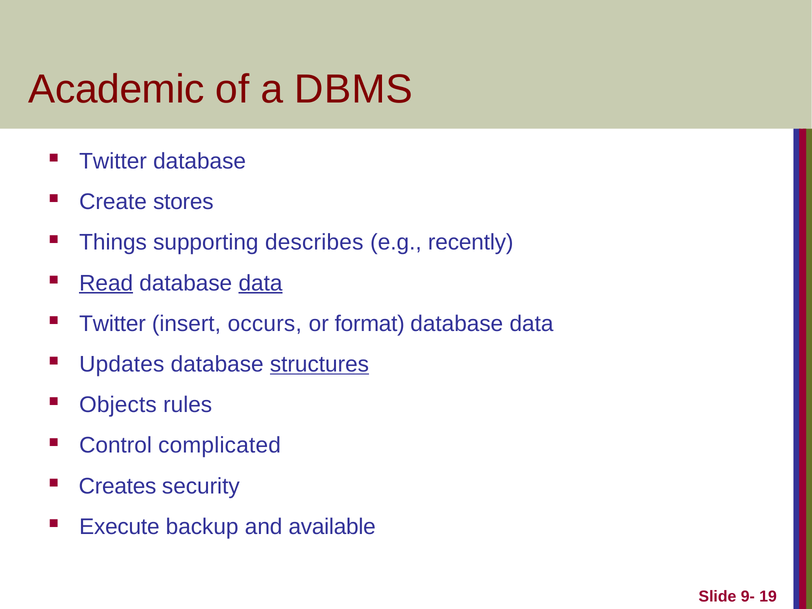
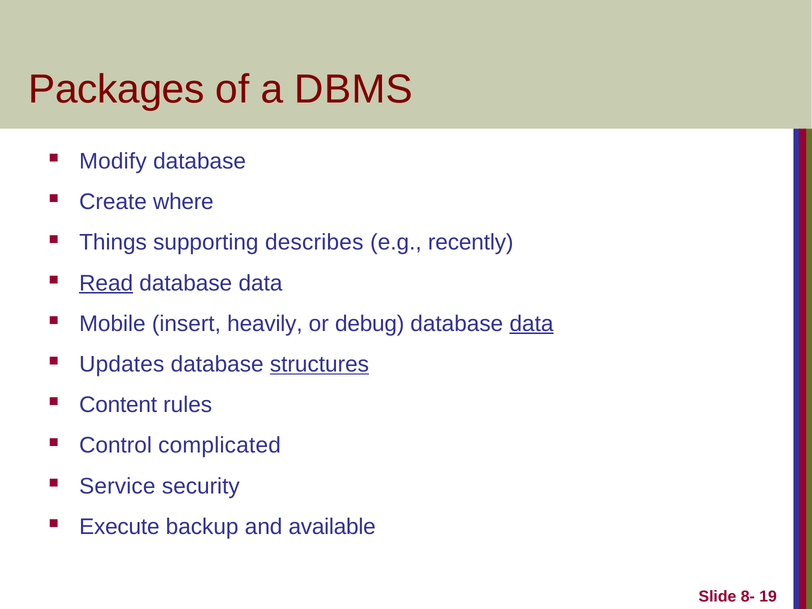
Academic: Academic -> Packages (116, 89)
Twitter: Twitter -> Modify (113, 161)
stores: stores -> where (183, 202)
data underline: present -> none (260, 283)
Twitter: Twitter -> Mobile (112, 324)
occurs: occurs -> heavily (265, 324)
format: format -> debug (370, 324)
data underline: none -> present (531, 324)
Objects: Objects -> Content (118, 405)
Creates: Creates -> Service (117, 486)
9-: 9- -> 8- (748, 597)
